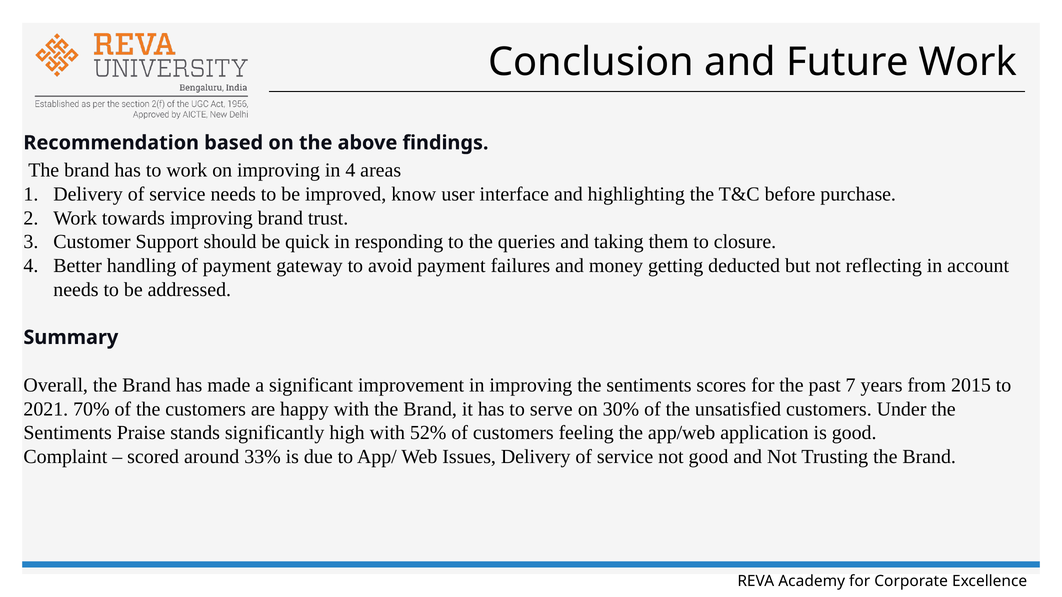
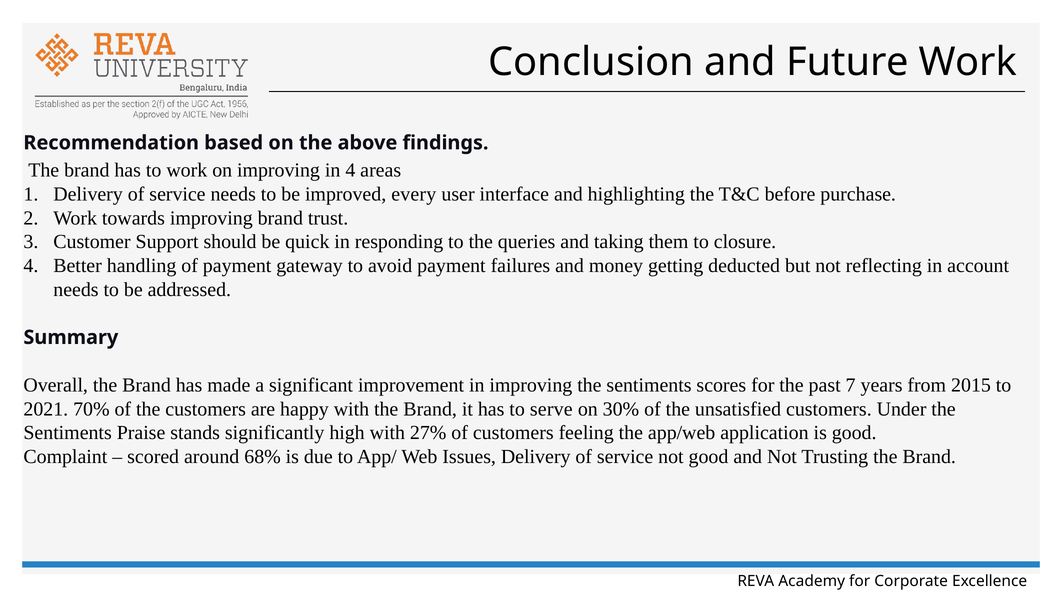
know: know -> every (414, 194)
52%: 52% -> 27% (428, 433)
33%: 33% -> 68% (263, 457)
